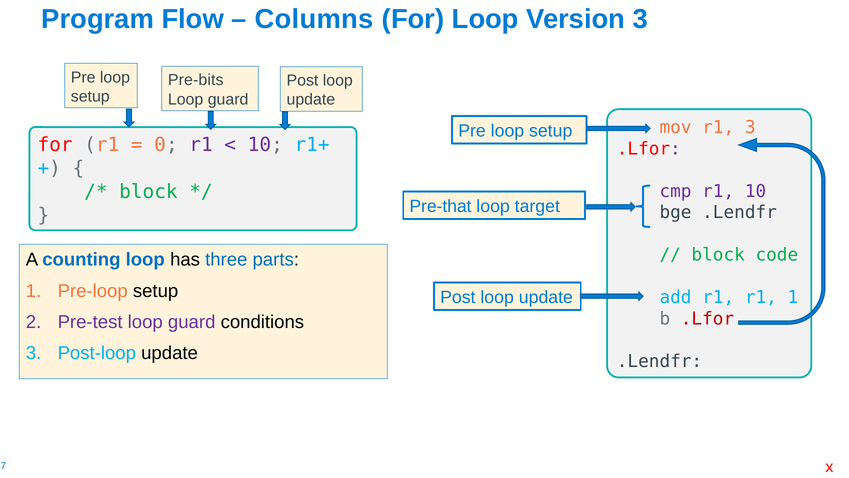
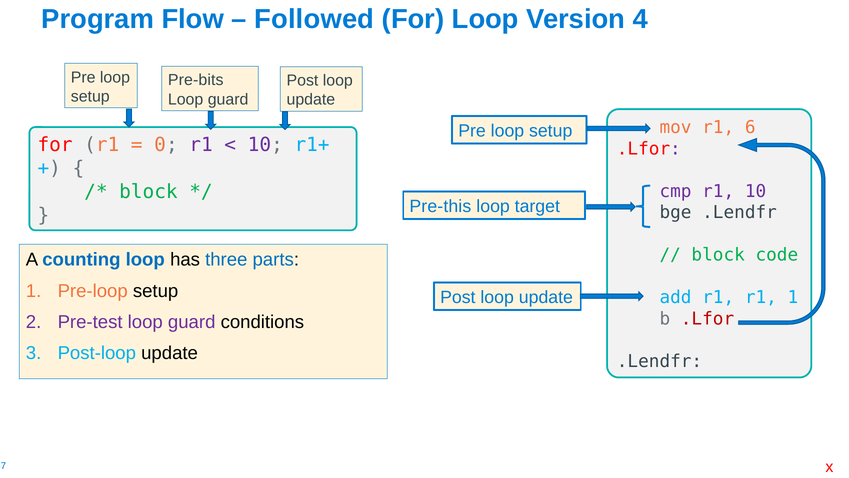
Columns: Columns -> Followed (314, 19)
Version 3: 3 -> 4 (640, 19)
r1 3: 3 -> 6 (750, 127)
Pre-that: Pre-that -> Pre-this (440, 206)
